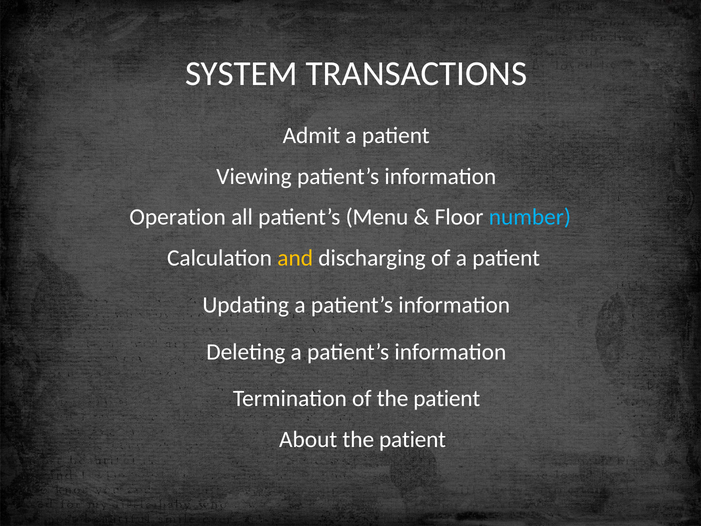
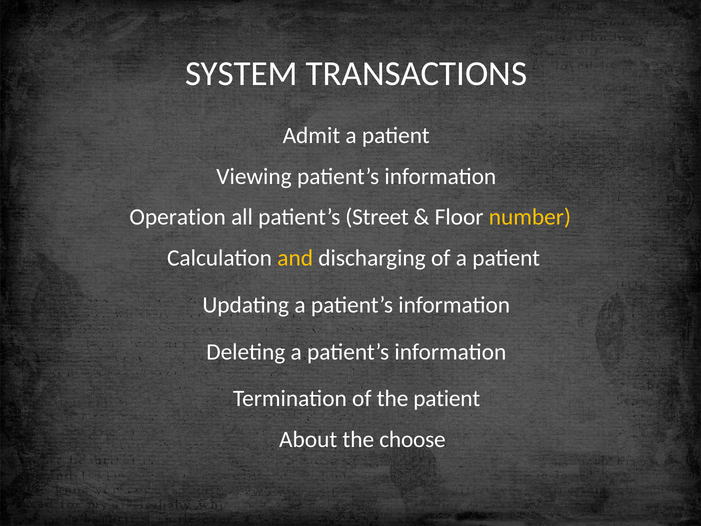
Menu: Menu -> Street (377, 217)
number colour: light blue -> yellow (530, 217)
About the patient: patient -> choose (413, 439)
